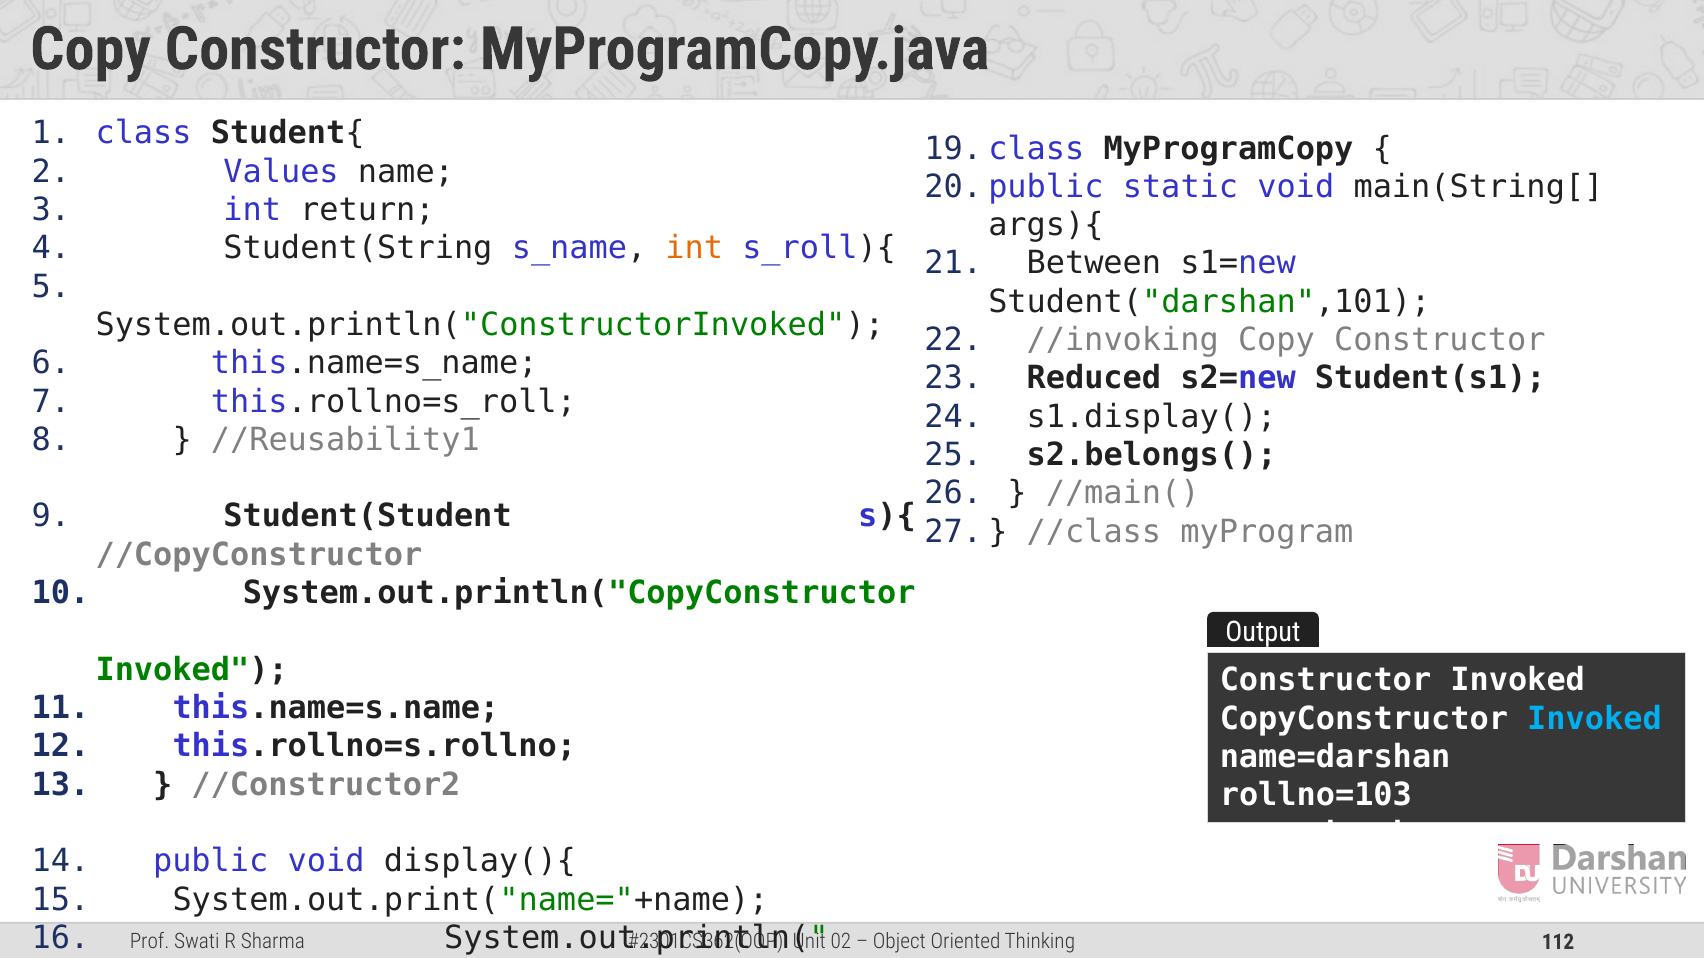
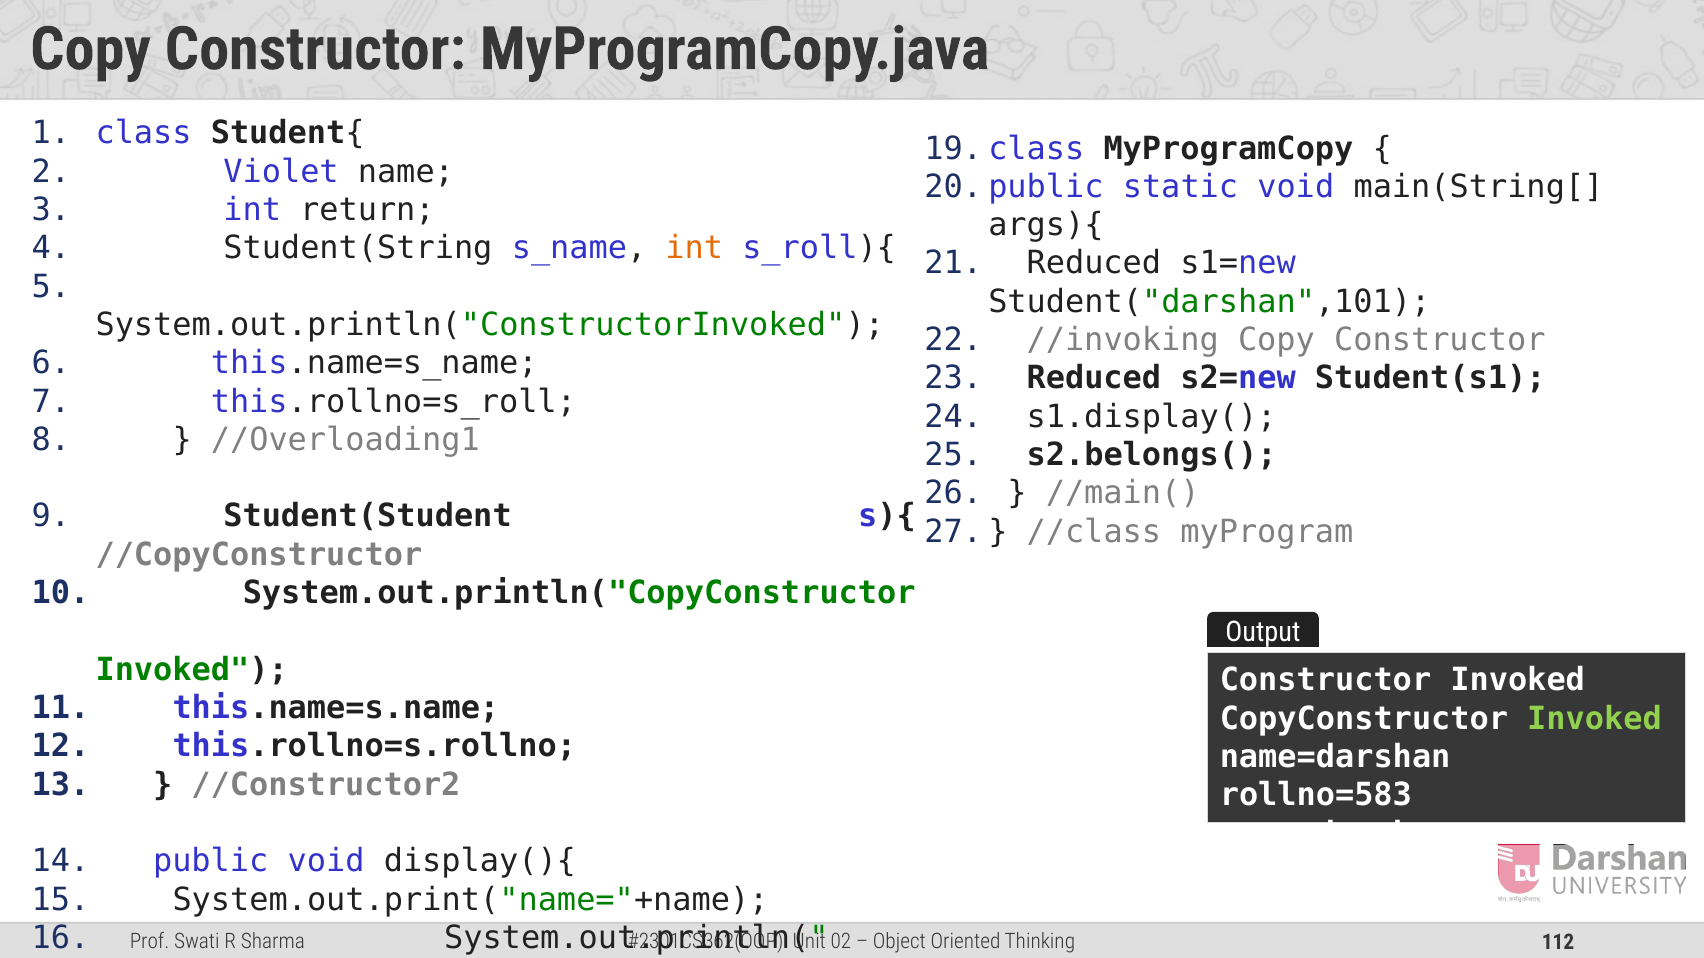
Values: Values -> Violet (281, 172)
Between: Between -> Reduced (1094, 264)
//Reusability1: //Reusability1 -> //Overloading1 (345, 440)
Invoked colour: light blue -> light green (1595, 719)
rollno=103: rollno=103 -> rollno=583 (1316, 796)
